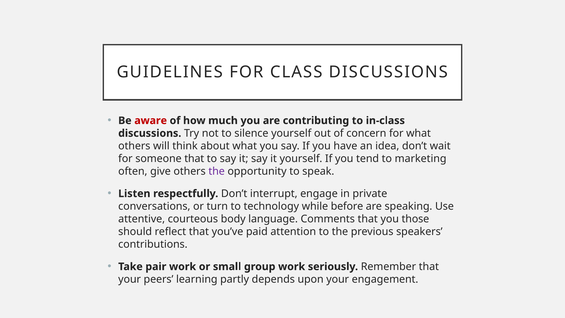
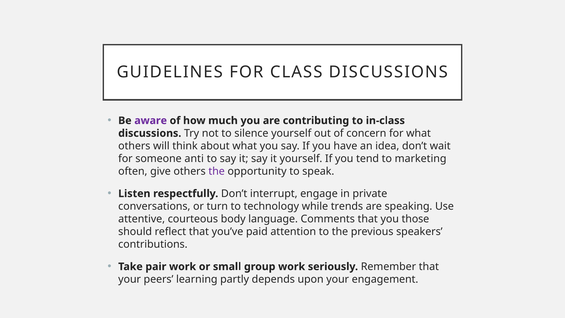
aware colour: red -> purple (151, 121)
someone that: that -> anti (194, 159)
before: before -> trends (347, 206)
